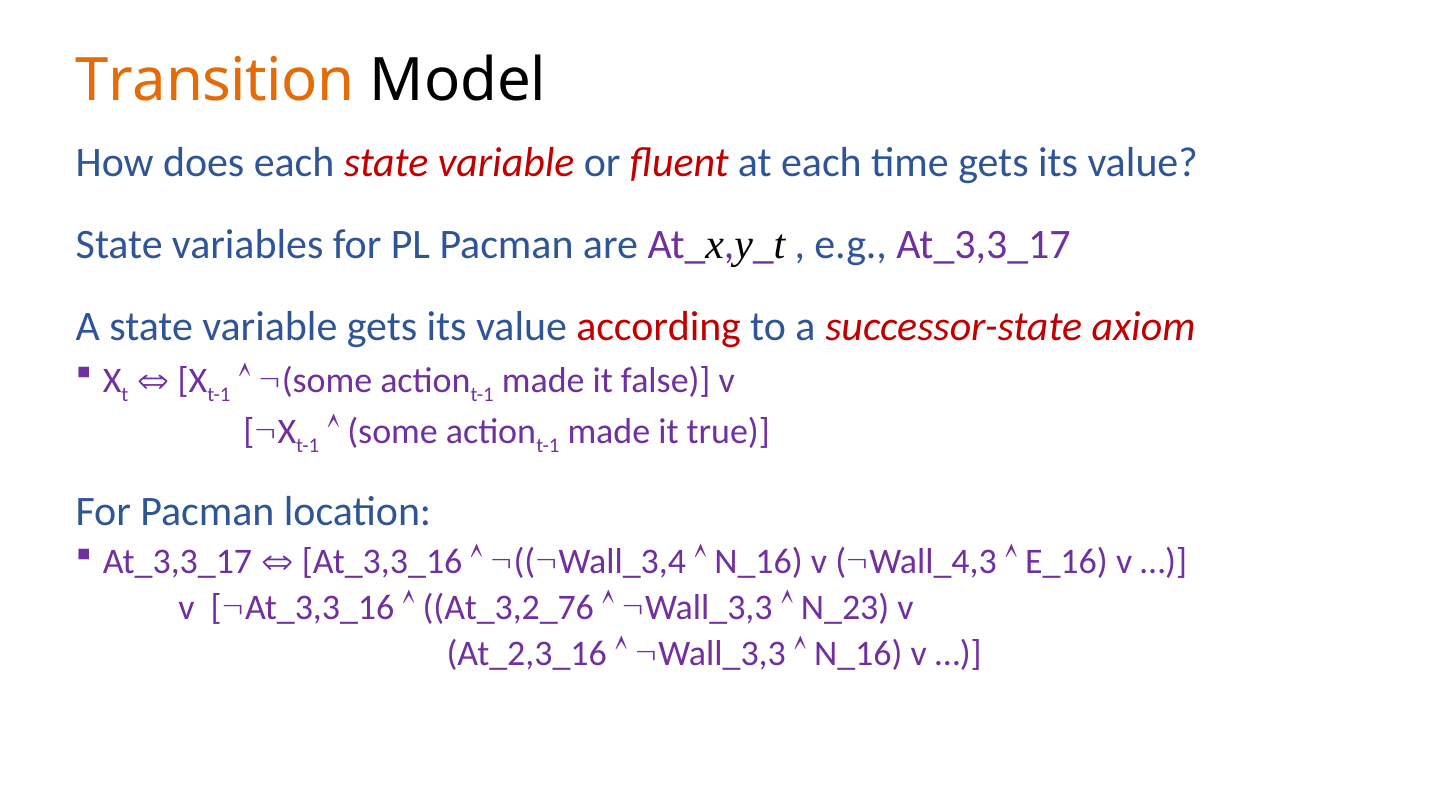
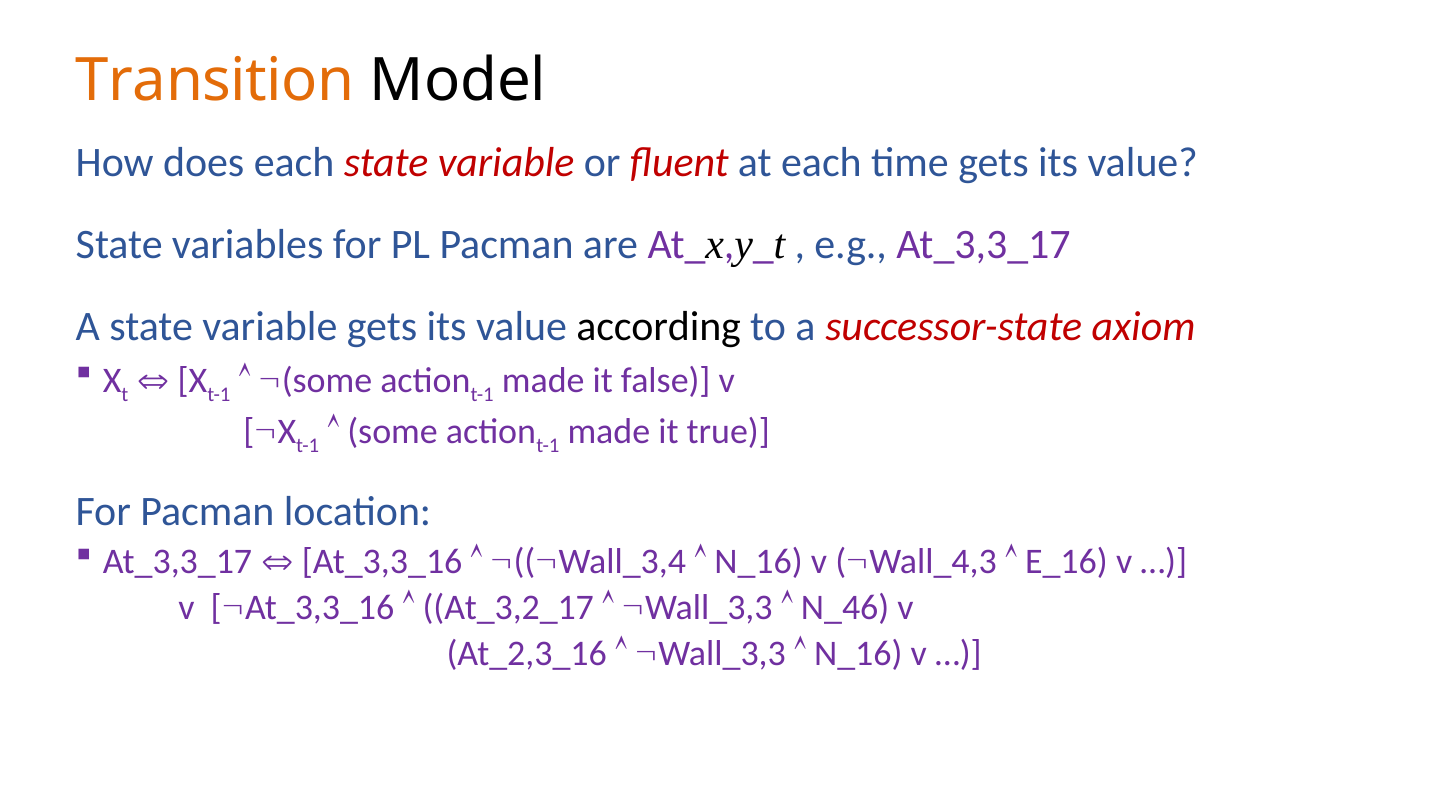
according colour: red -> black (659, 327)
At_3,2_76: At_3,2_76 -> At_3,2_17 (508, 607)
N_23: N_23 -> N_46 (845, 607)
